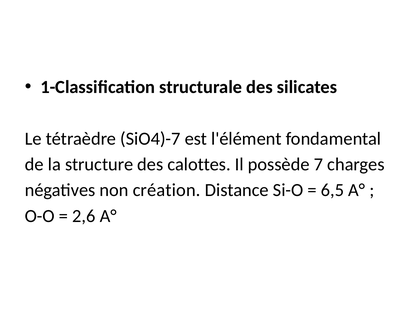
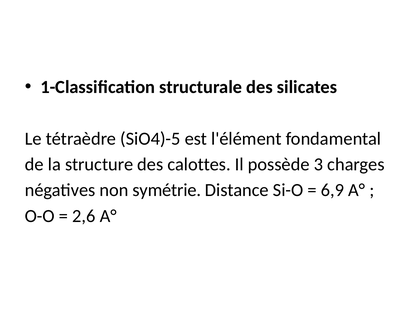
SiO4)-7: SiO4)-7 -> SiO4)-5 (150, 138)
7: 7 -> 3 (318, 164)
création: création -> symétrie (167, 190)
6,5: 6,5 -> 6,9 (333, 190)
